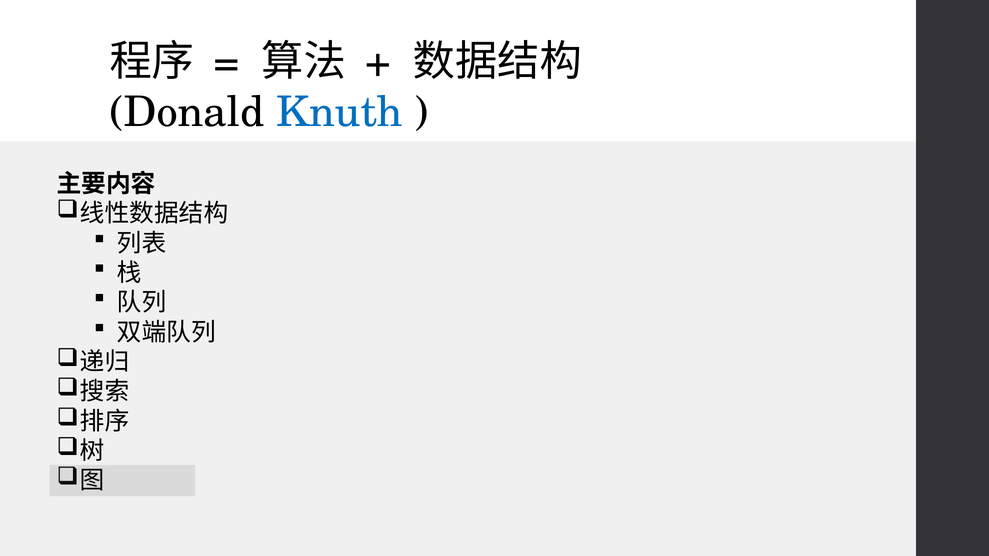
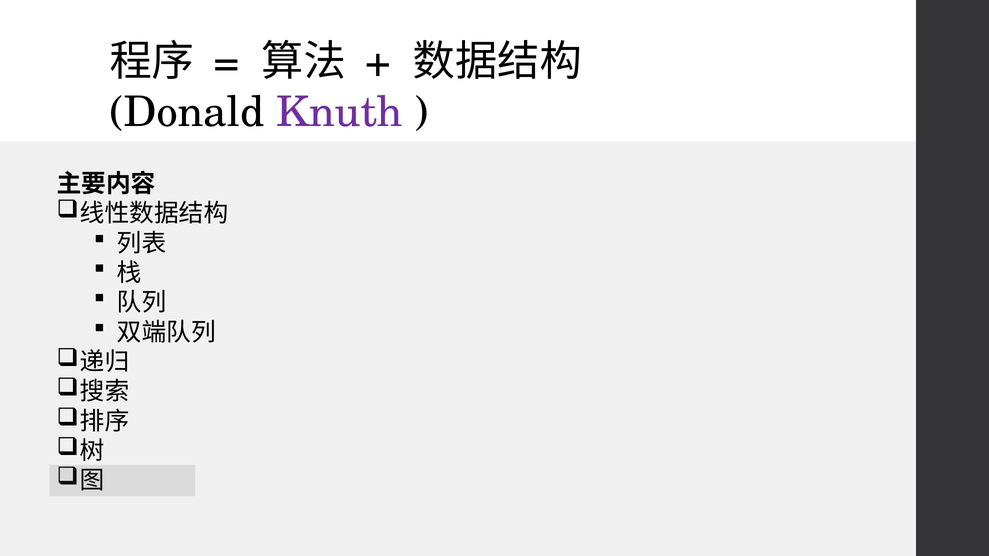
Knuth colour: blue -> purple (339, 112)
